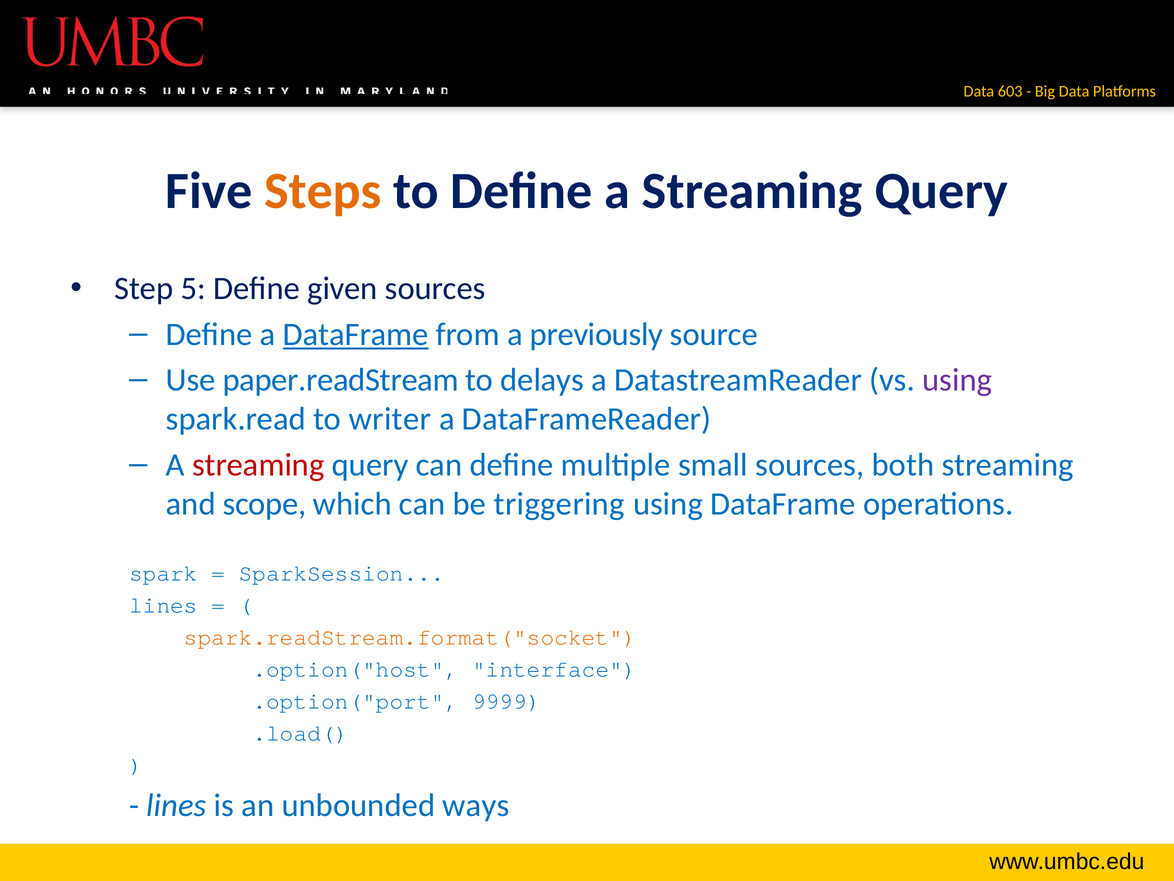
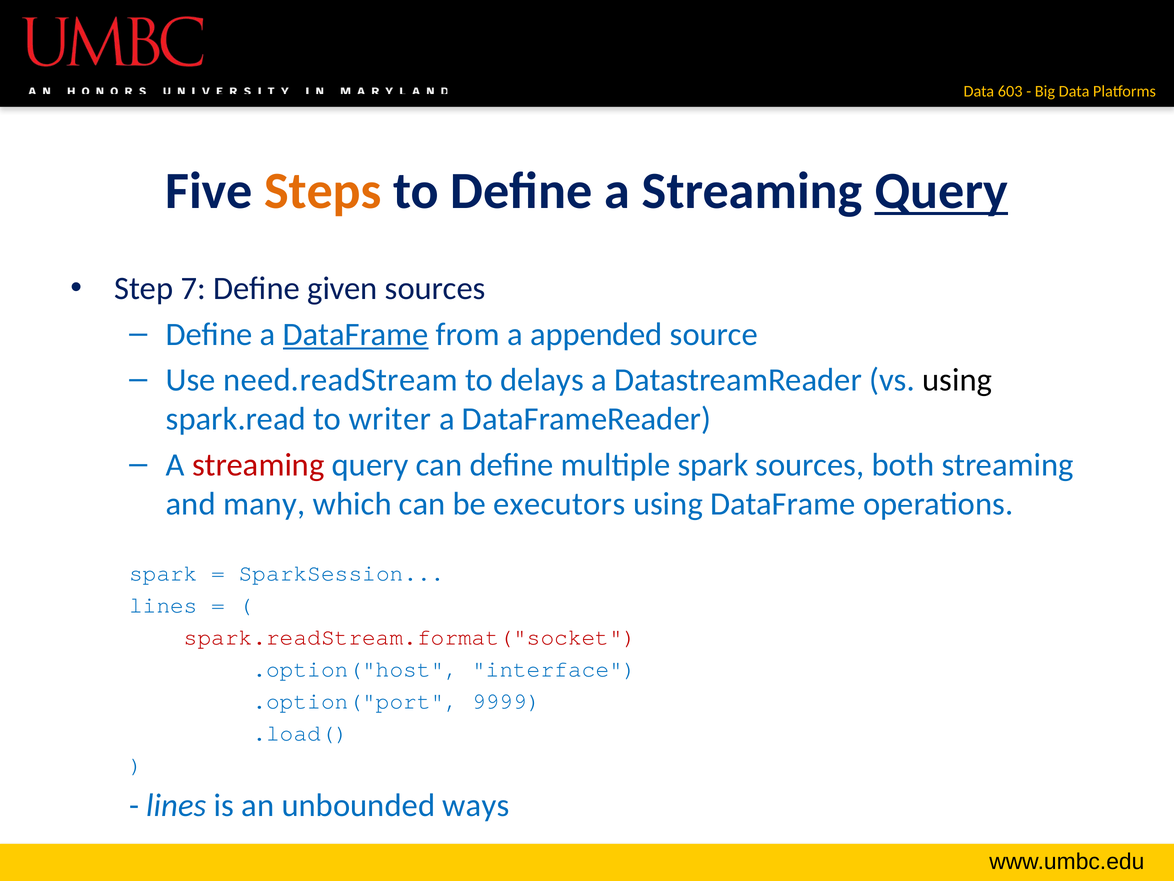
Query underline: none -> present (941, 191)
5: 5 -> 7 (193, 288)
previously: previously -> appended (596, 334)
paper.readStream: paper.readStream -> need.readStream (340, 380)
using colour: purple -> black (957, 380)
multiple small: small -> spark (713, 465)
scope: scope -> many (264, 504)
triggering: triggering -> executors (559, 504)
spark.readStream.format("socket colour: orange -> red (410, 637)
